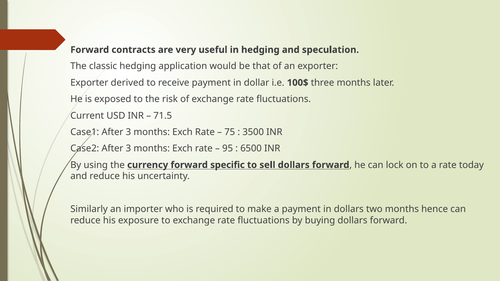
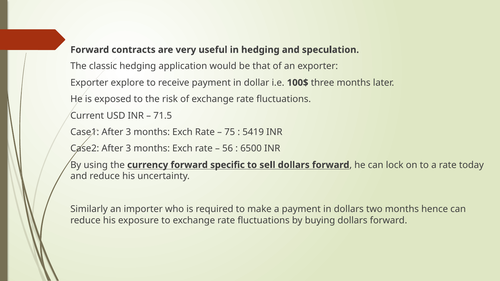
derived: derived -> explore (127, 83)
3500: 3500 -> 5419 (253, 132)
95: 95 -> 56 (228, 149)
